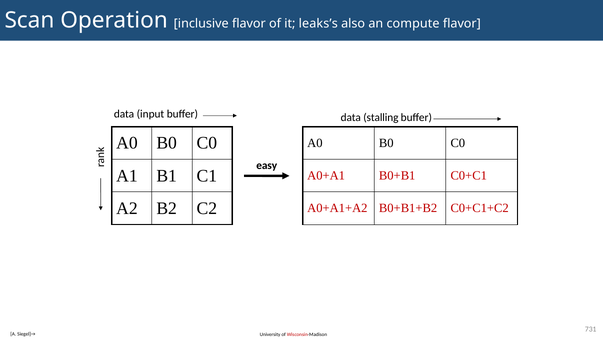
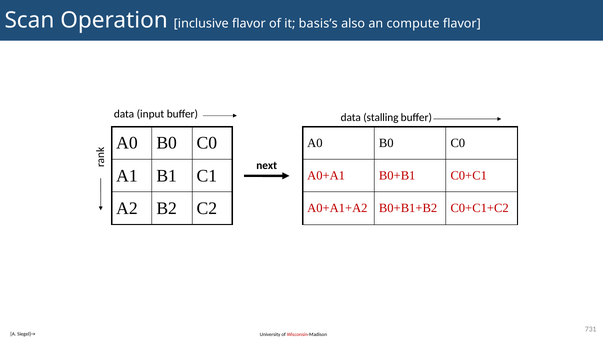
leaks’s: leaks’s -> basis’s (318, 24)
easy: easy -> next (267, 166)
